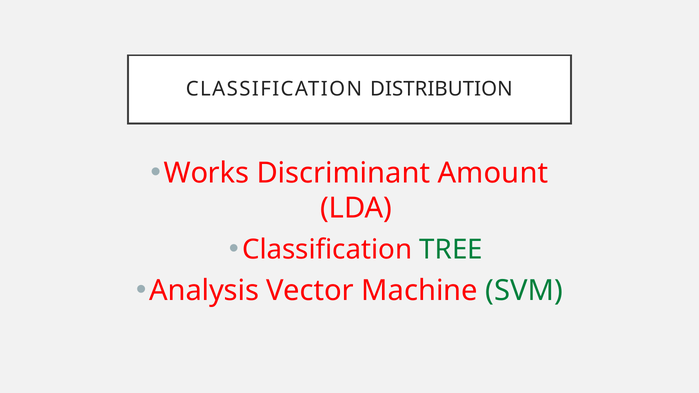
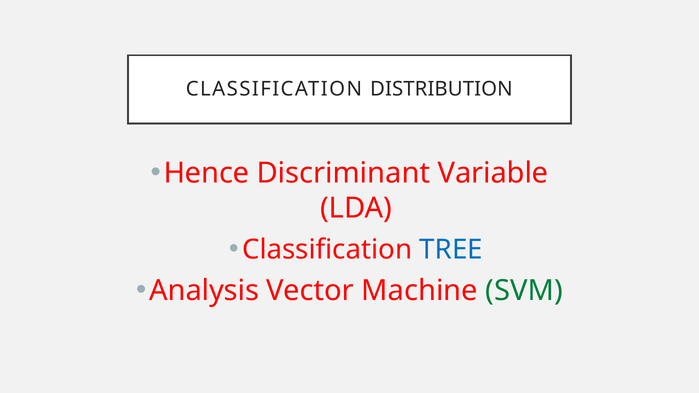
Works: Works -> Hence (206, 173)
Amount: Amount -> Variable (493, 173)
TREE colour: green -> blue (451, 250)
